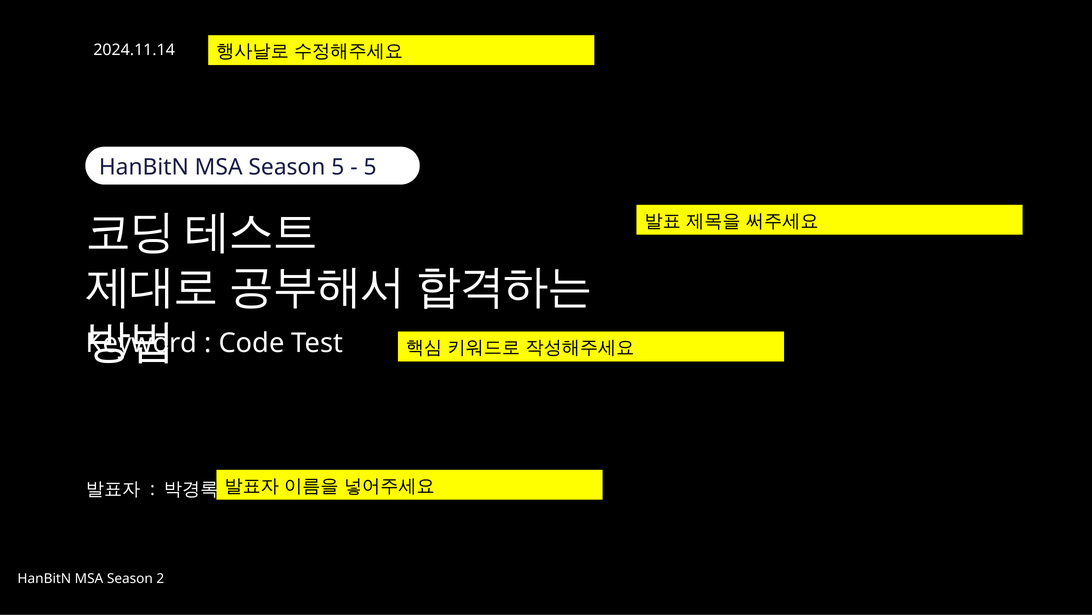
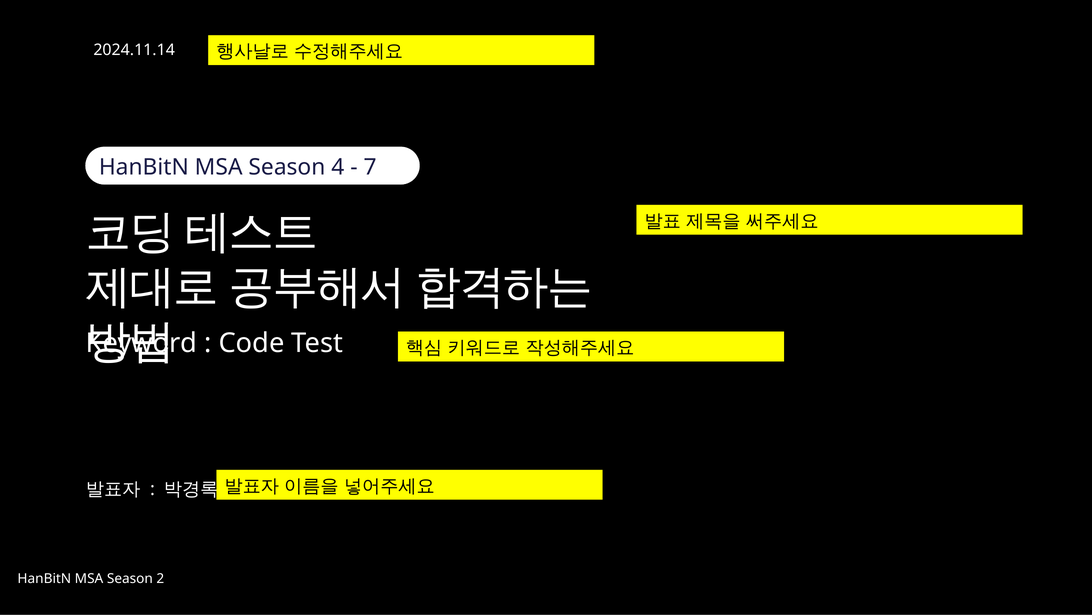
Season 5: 5 -> 4 (338, 167)
5: 5 -> 7 (370, 167)
